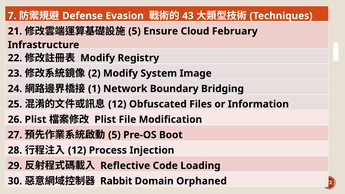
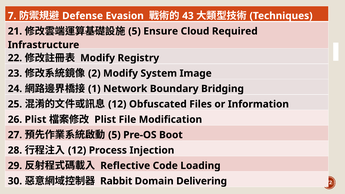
February: February -> Required (235, 31)
Orphaned: Orphaned -> Delivering (202, 181)
